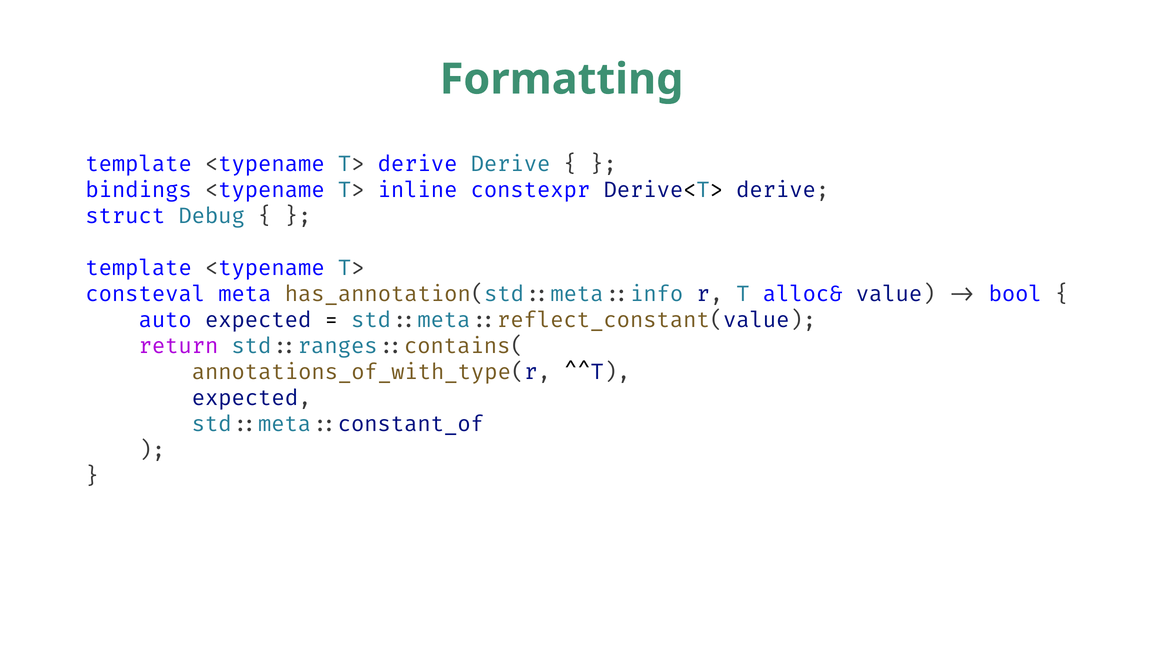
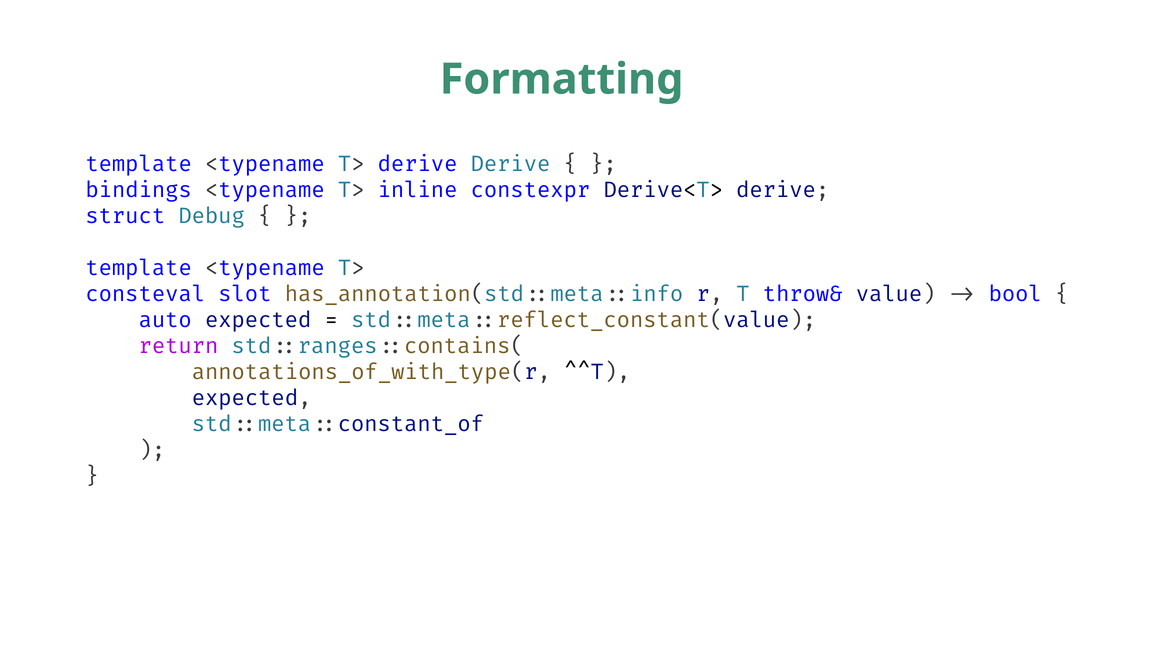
meta: meta -> slot (245, 294)
alloc&: alloc& -> throw& (803, 294)
